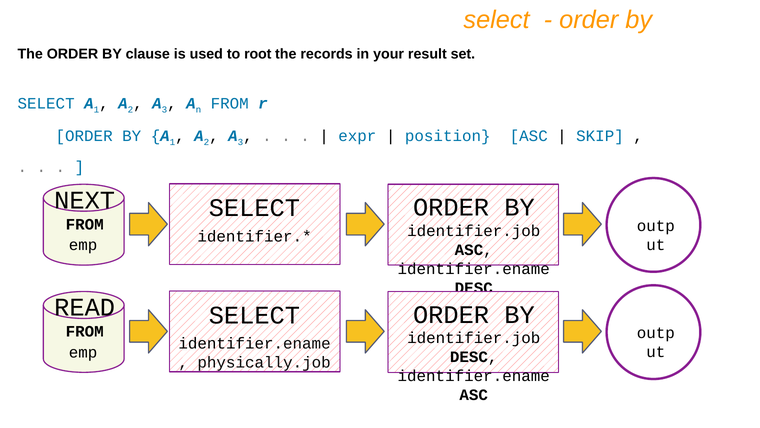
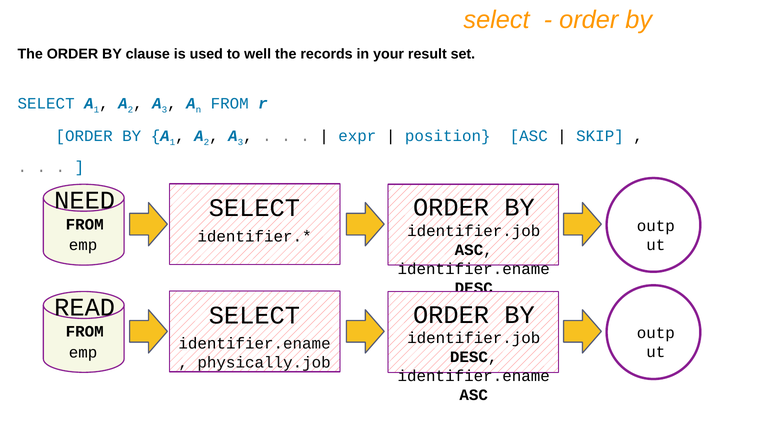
root: root -> well (258, 54)
NEXT: NEXT -> NEED (85, 200)
